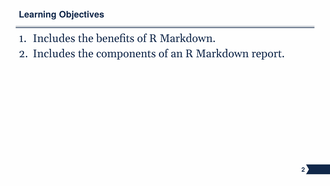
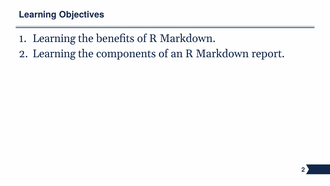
Includes: Includes -> Learning (54, 38)
2 Includes: Includes -> Learning (54, 54)
